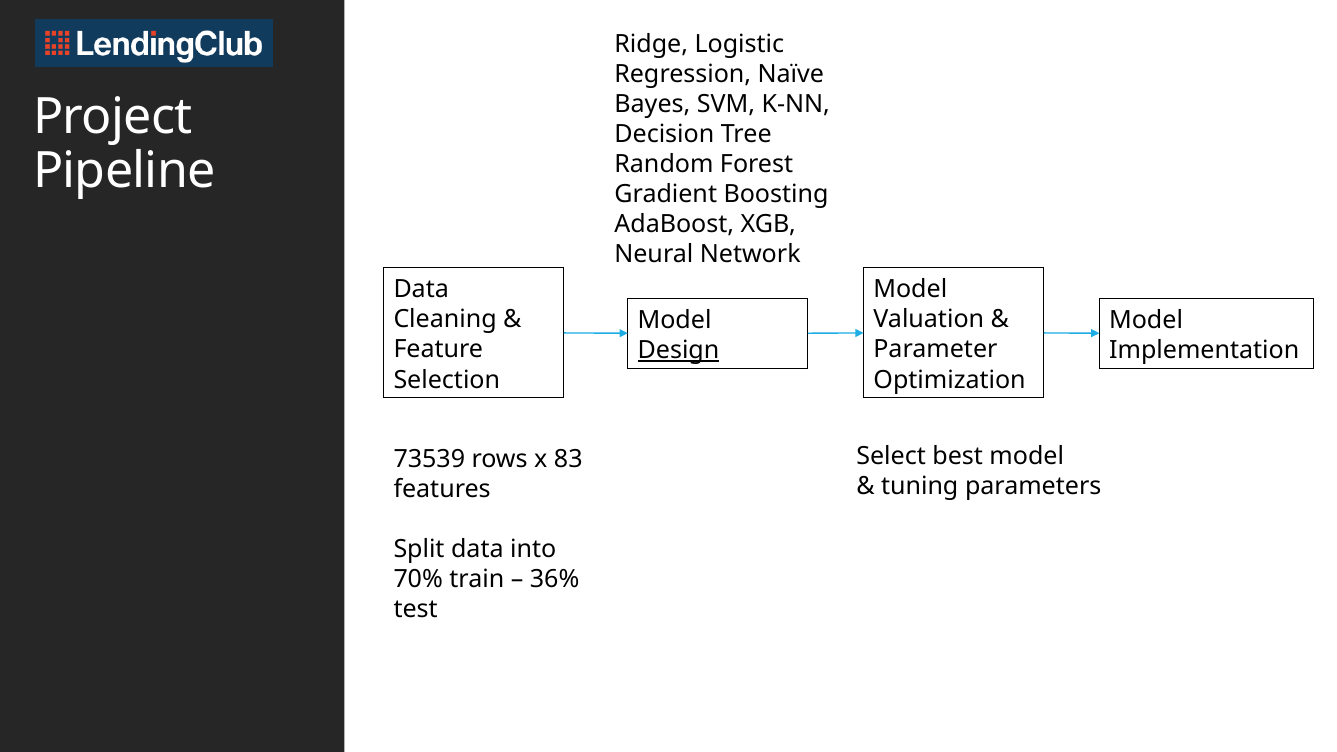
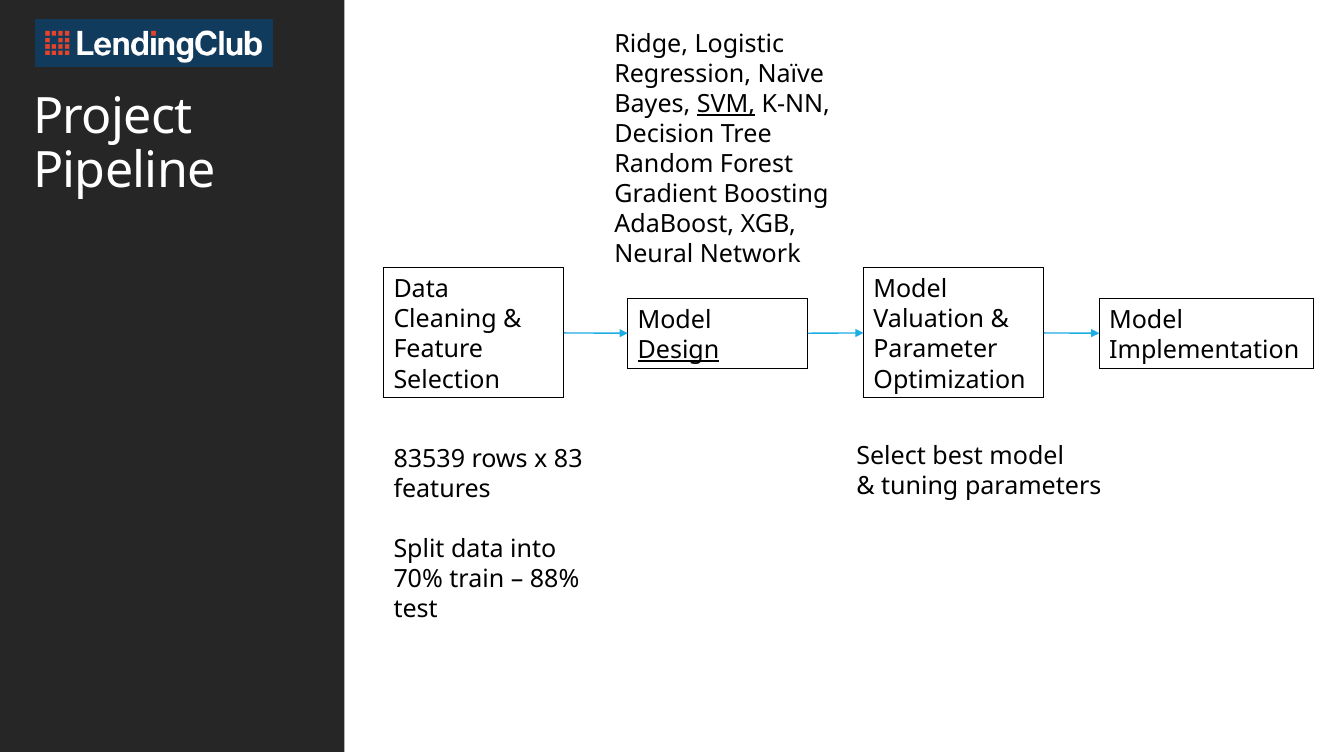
SVM underline: none -> present (726, 104)
73539: 73539 -> 83539 (429, 459)
36%: 36% -> 88% (555, 579)
